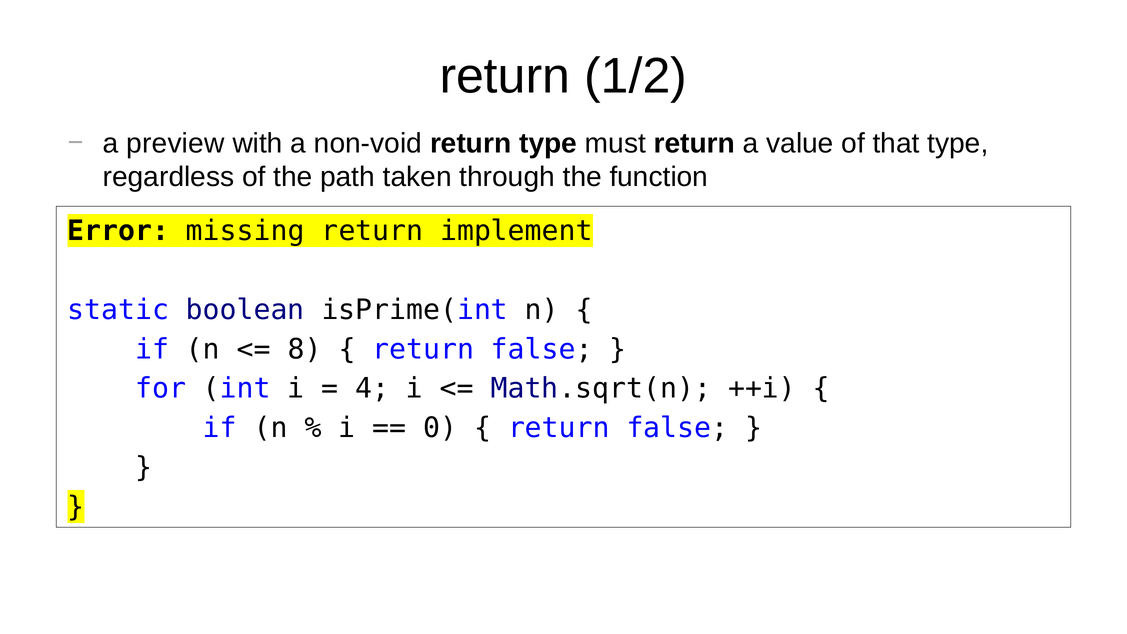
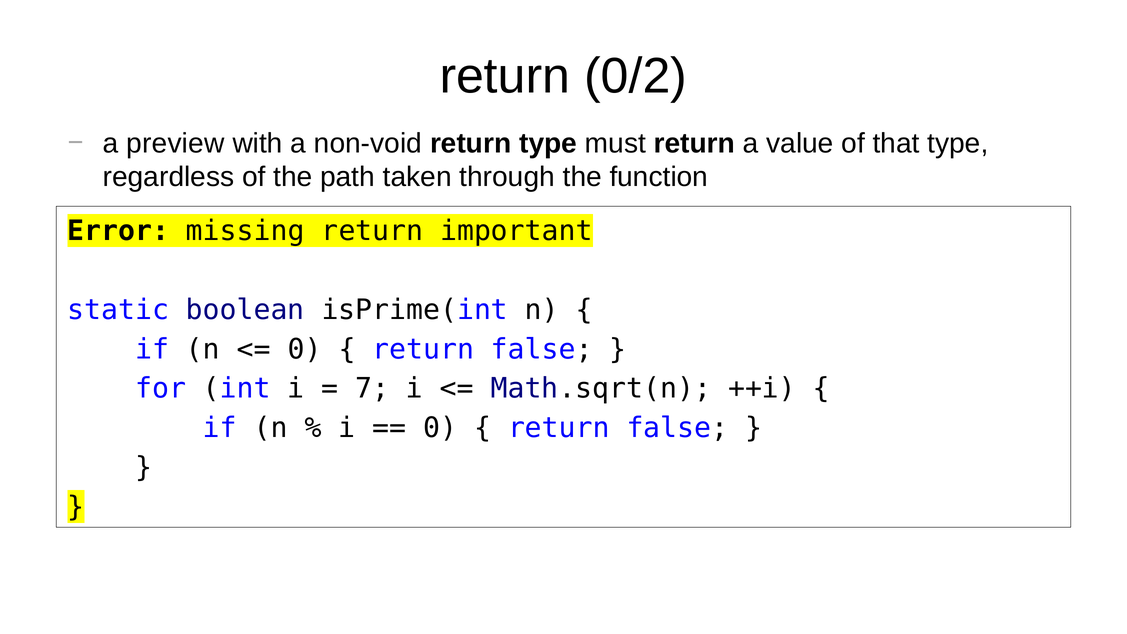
1/2: 1/2 -> 0/2 (636, 76)
implement: implement -> important (516, 231)
8: 8 -> 0 (305, 349)
4: 4 -> 7 (372, 389)
